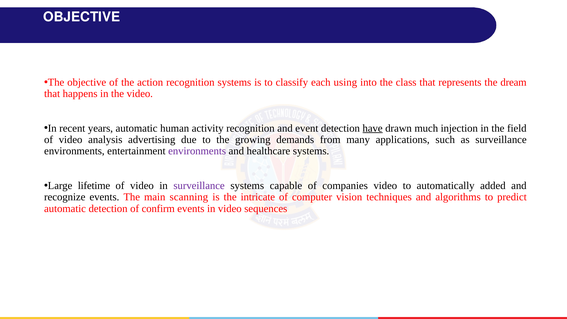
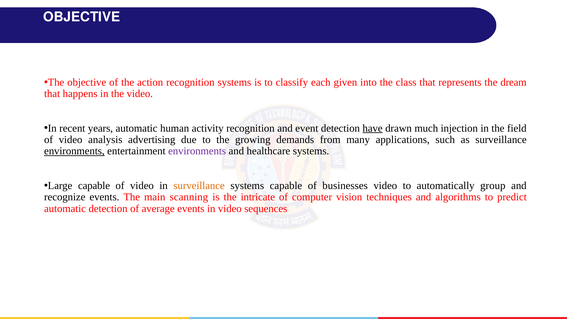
using: using -> given (345, 82)
environments underline: none -> present (74, 151)
Large lifetime: lifetime -> capable (94, 186)
surveillance colour: purple -> orange (199, 186)
companies: companies -> businesses (345, 186)
added: added -> group (493, 186)
confirm: confirm -> average (158, 208)
